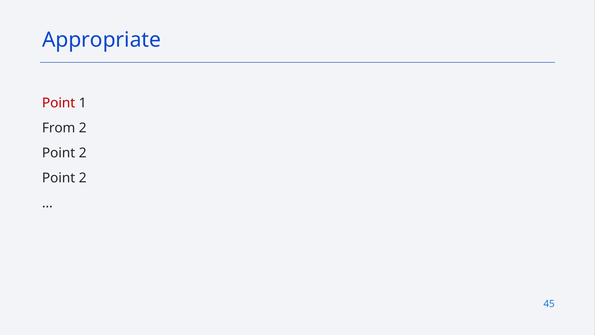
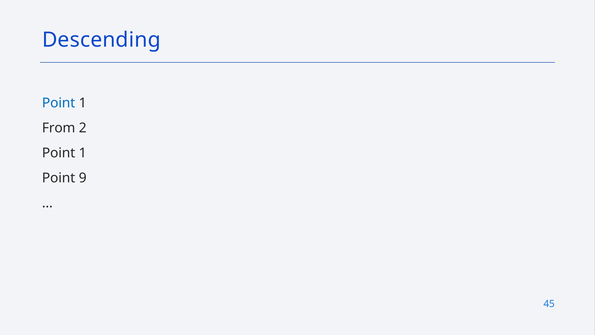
Appropriate: Appropriate -> Descending (101, 40)
Point colour: red -> blue (59, 103)
2: 2 -> 1 (83, 153)
2: 2 -> 9 (83, 178)
